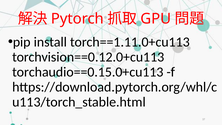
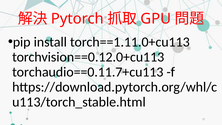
torchaudio==0.15.0+cu113: torchaudio==0.15.0+cu113 -> torchaudio==0.11.7+cu113 (88, 72)
